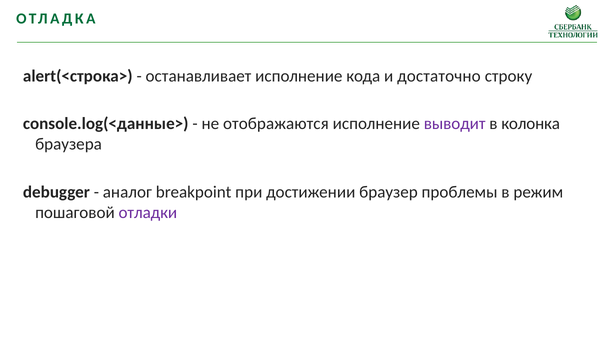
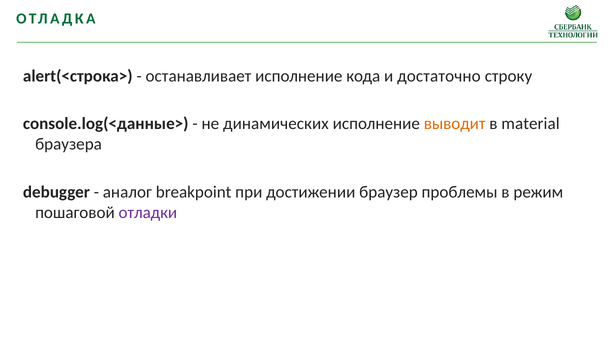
отображаются: отображаются -> динамических (276, 124)
выводит colour: purple -> orange (455, 124)
колонка: колонка -> material (531, 124)
